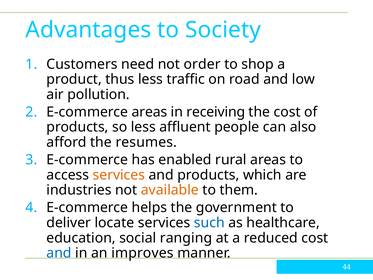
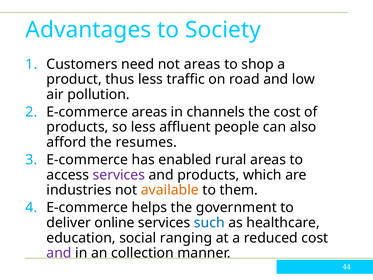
not order: order -> areas (202, 64)
receiving: receiving -> channels (216, 112)
services colour: orange -> purple (119, 175)
locate: locate -> online (115, 223)
and colour: blue -> purple (59, 253)
improves: improves -> collection (142, 253)
